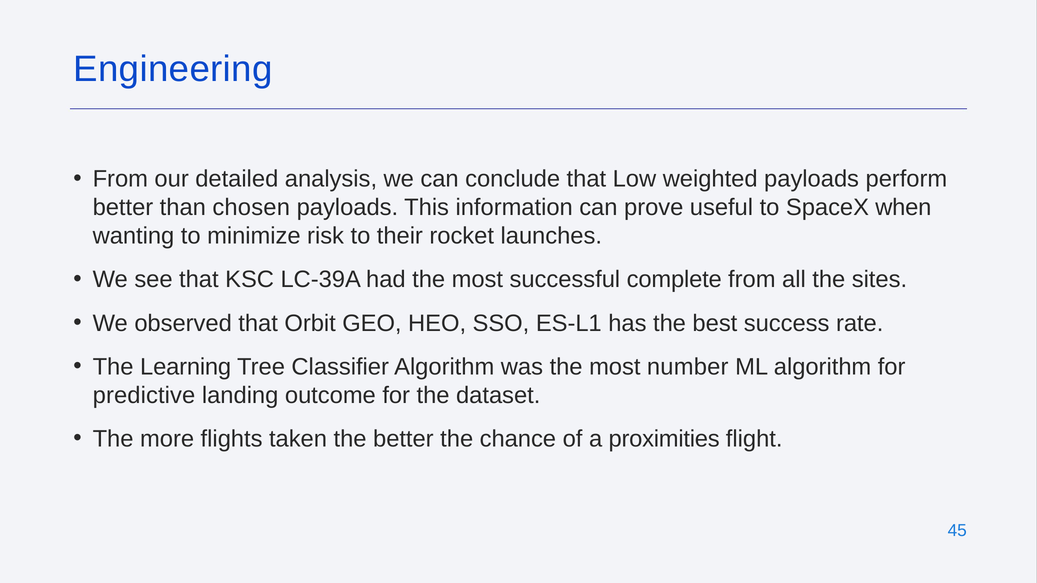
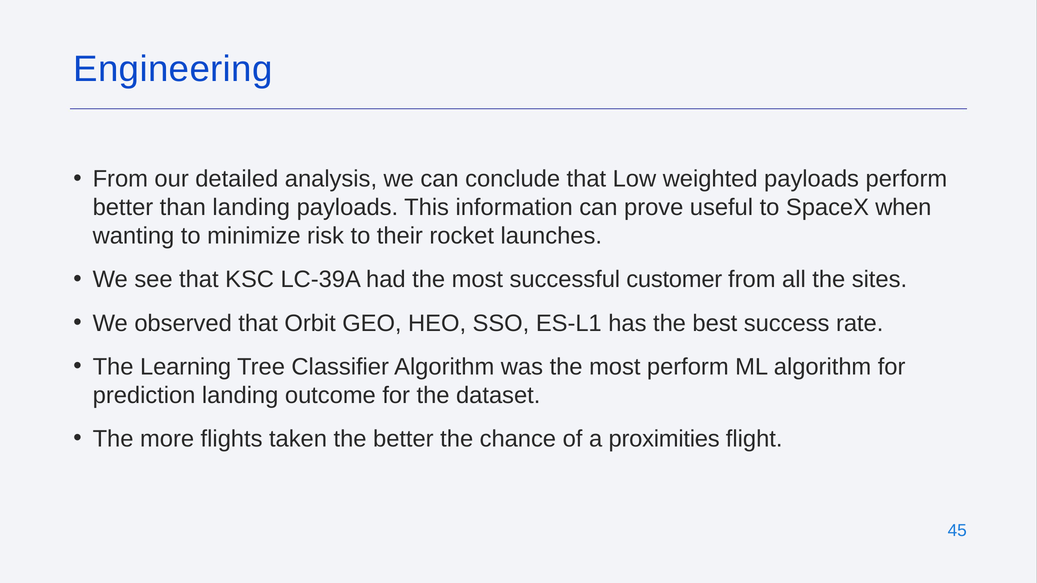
than chosen: chosen -> landing (251, 208)
complete: complete -> customer (674, 280)
most number: number -> perform (688, 367)
predictive: predictive -> prediction (144, 395)
